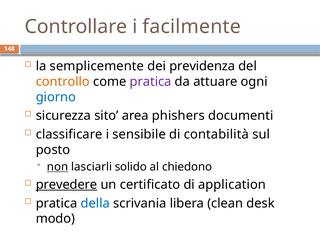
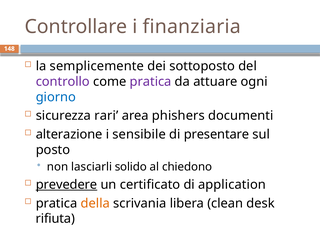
facilmente: facilmente -> finanziaria (192, 27)
previdenza: previdenza -> sottoposto (202, 66)
controllo colour: orange -> purple (63, 82)
sito: sito -> rari (106, 116)
classificare: classificare -> alterazione (69, 134)
contabilità: contabilità -> presentare (216, 134)
non underline: present -> none (58, 167)
della colour: blue -> orange (95, 203)
modo: modo -> rifiuta (55, 219)
